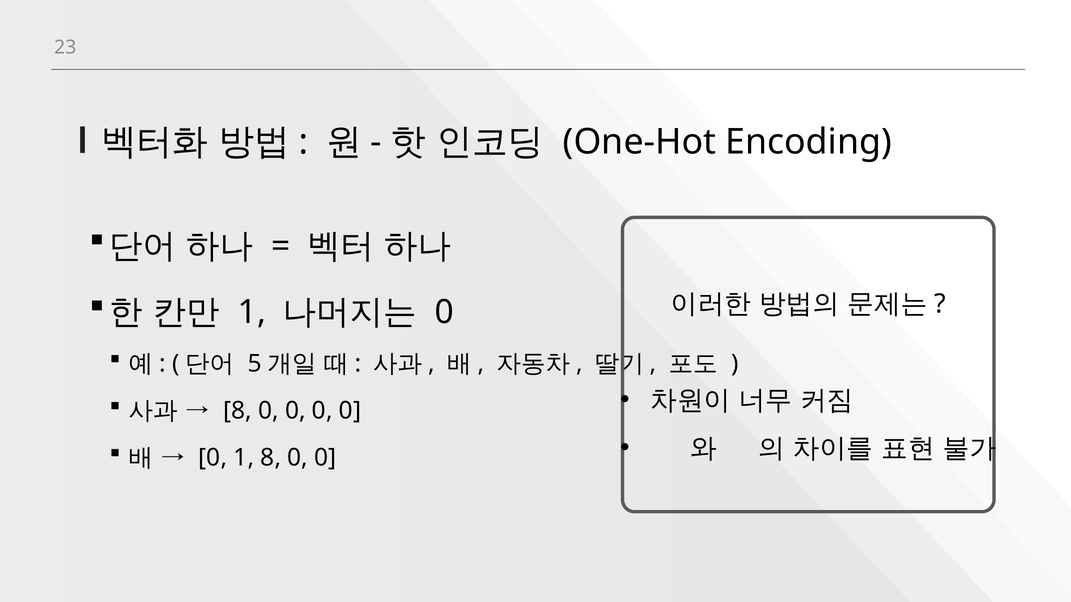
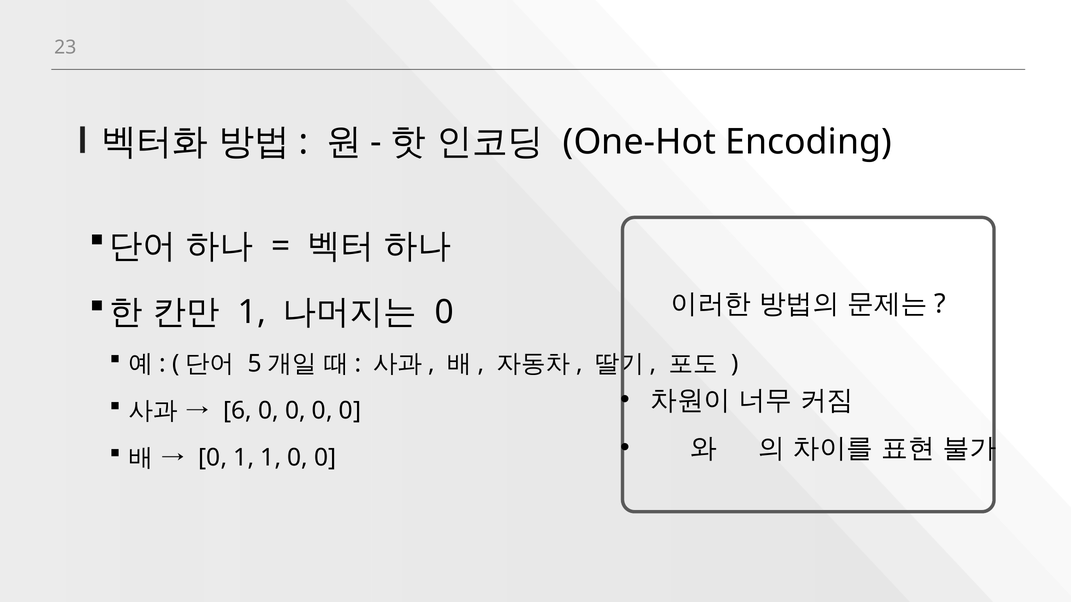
8: 8 -> 6 (237, 411)
1 8: 8 -> 1 (271, 458)
